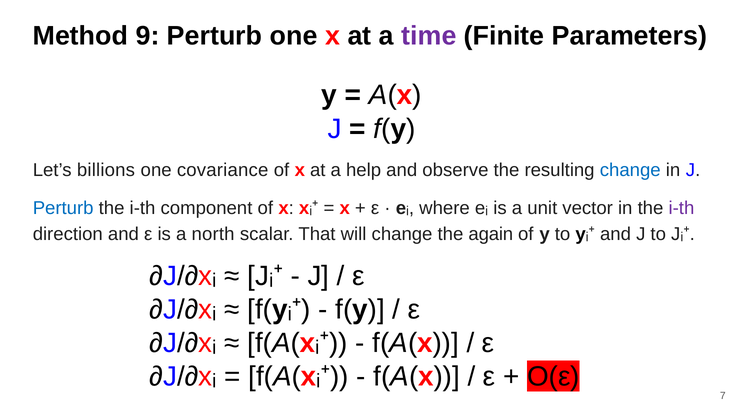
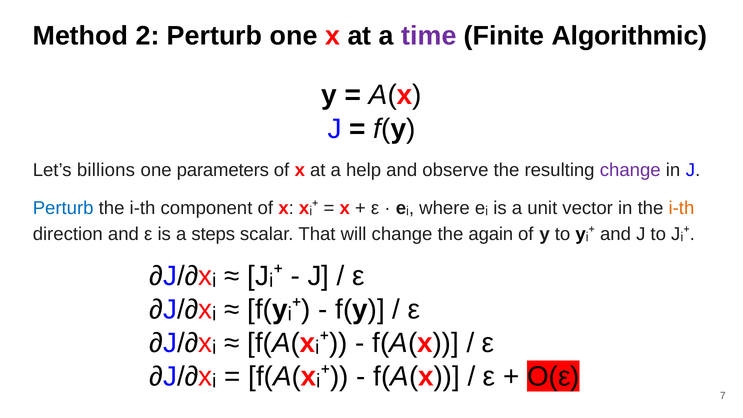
9: 9 -> 2 (148, 36)
Parameters: Parameters -> Algorithmic (630, 36)
covariance: covariance -> parameters (223, 170)
change colour: blue -> purple (630, 170)
i-th colour: purple -> orange (681, 208)
north: north -> steps (213, 234)
